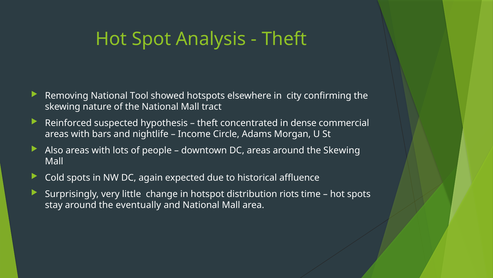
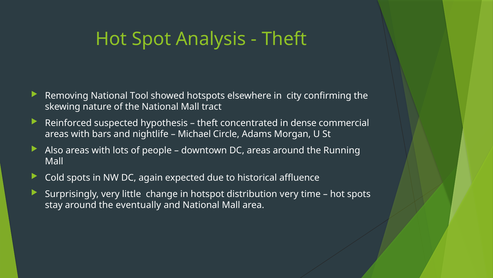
Income: Income -> Michael (194, 134)
around the Skewing: Skewing -> Running (342, 150)
distribution riots: riots -> very (289, 194)
